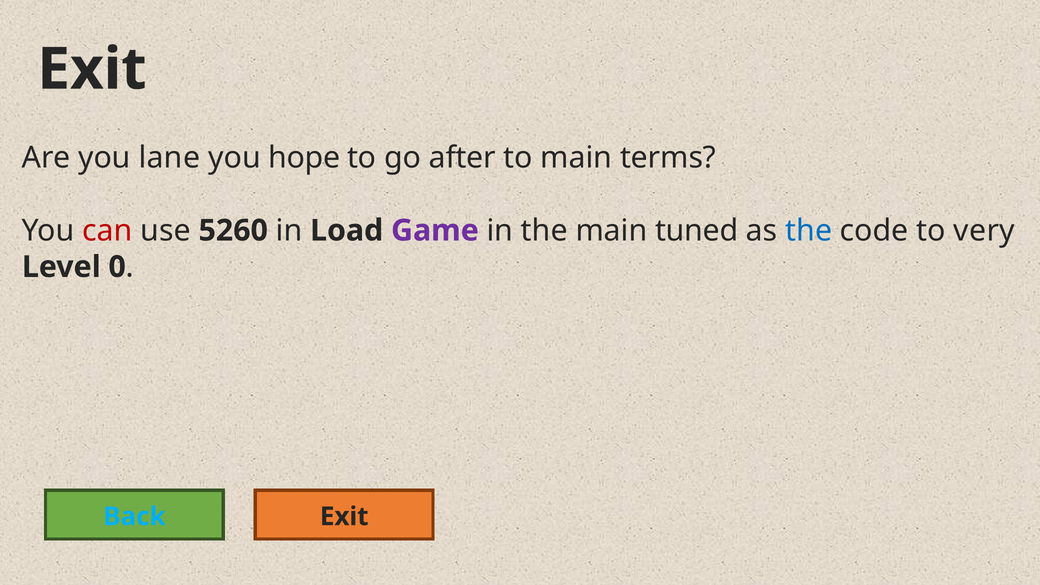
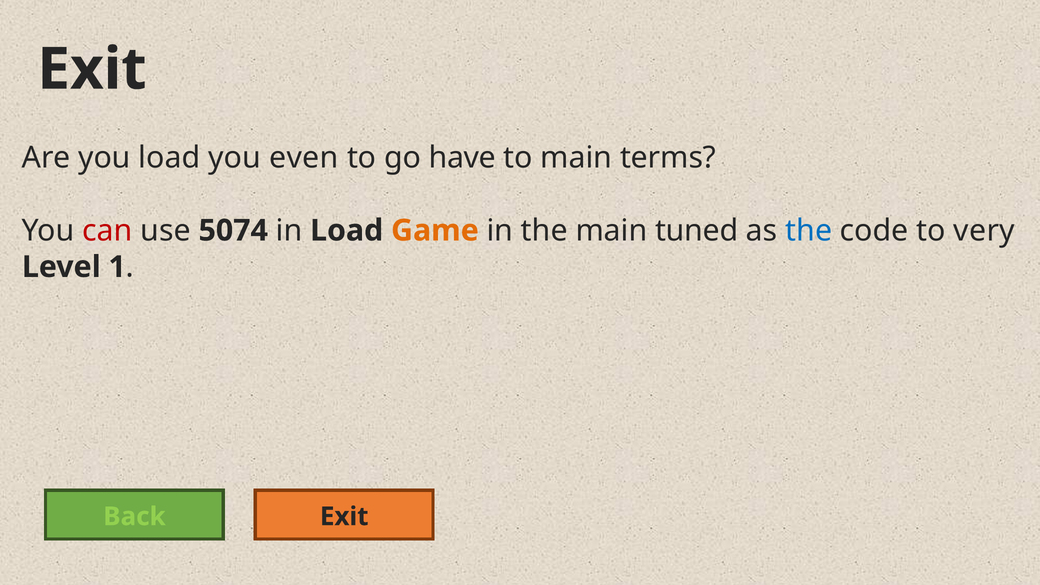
you lane: lane -> load (169, 158)
hope: hope -> even (304, 158)
after: after -> have (462, 158)
5260: 5260 -> 5074 (233, 231)
Game colour: purple -> orange (435, 231)
0: 0 -> 1 (117, 267)
Back colour: light blue -> light green (134, 517)
